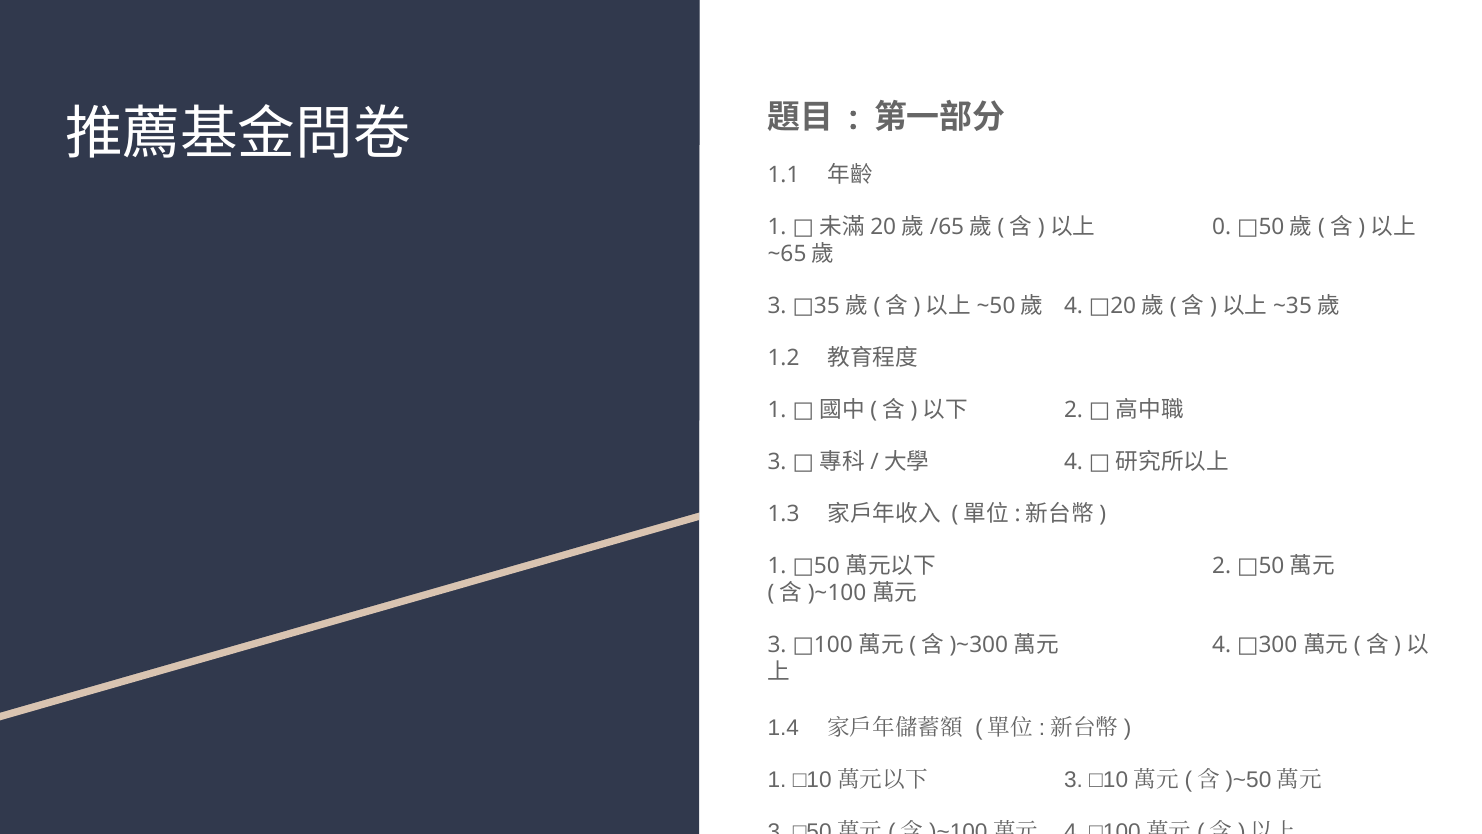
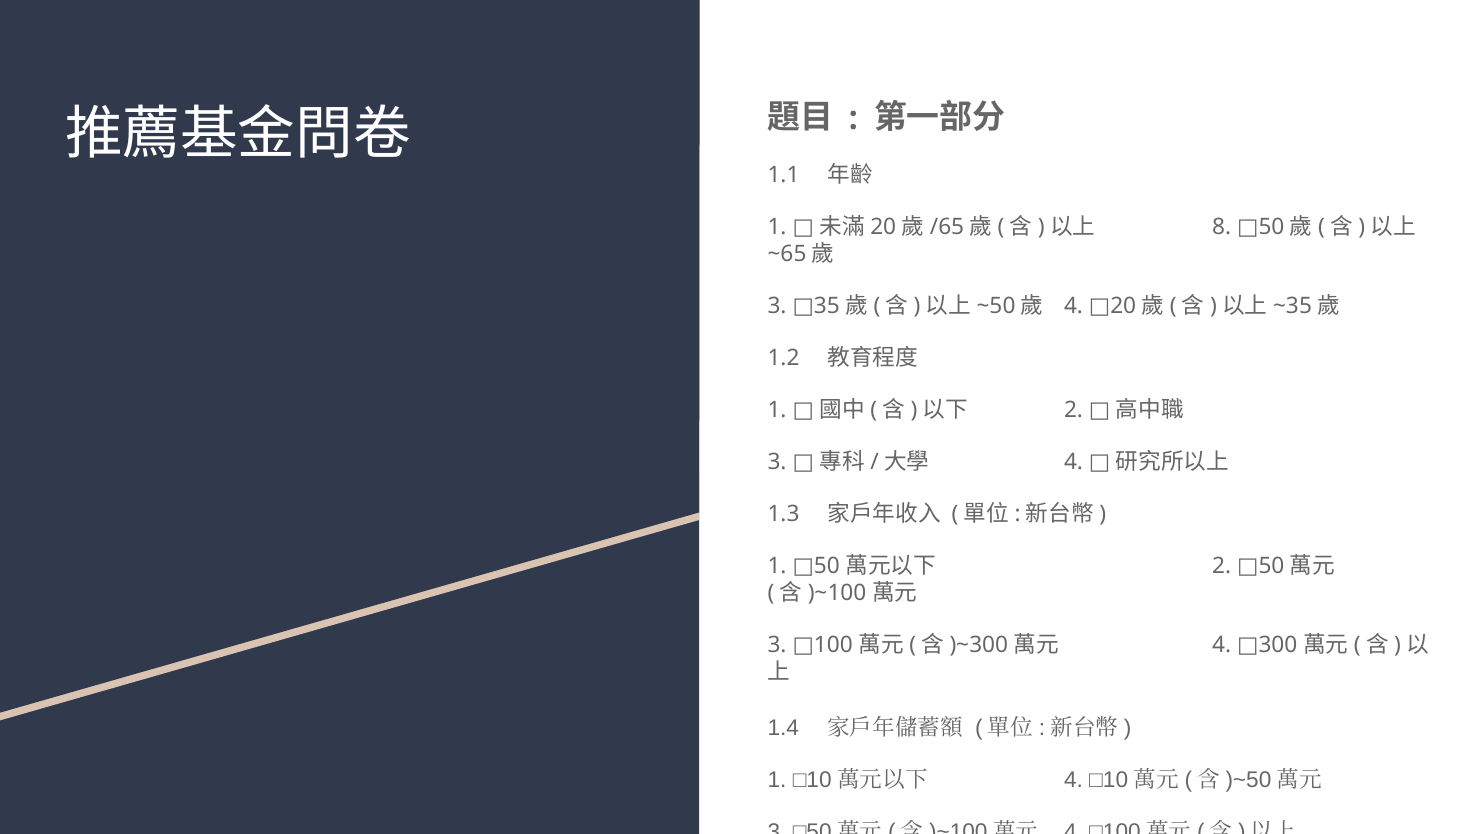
0: 0 -> 8 (1222, 227)
3: 3 -> 4 (1073, 780)
